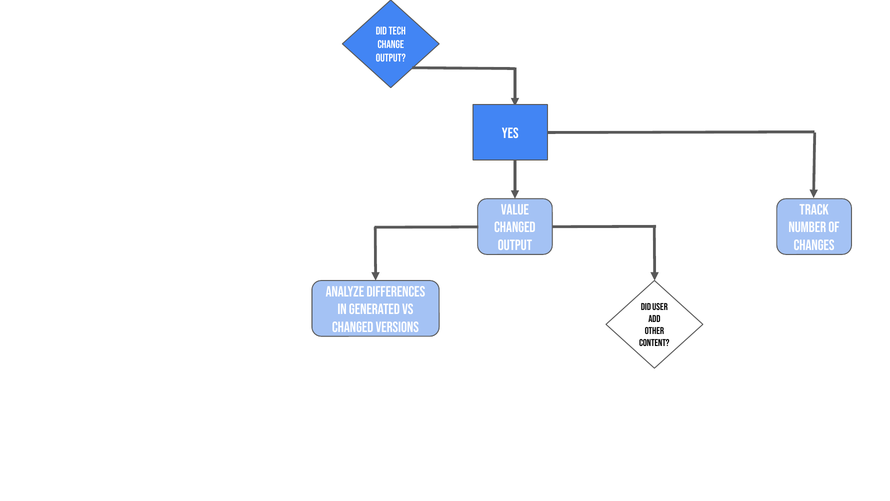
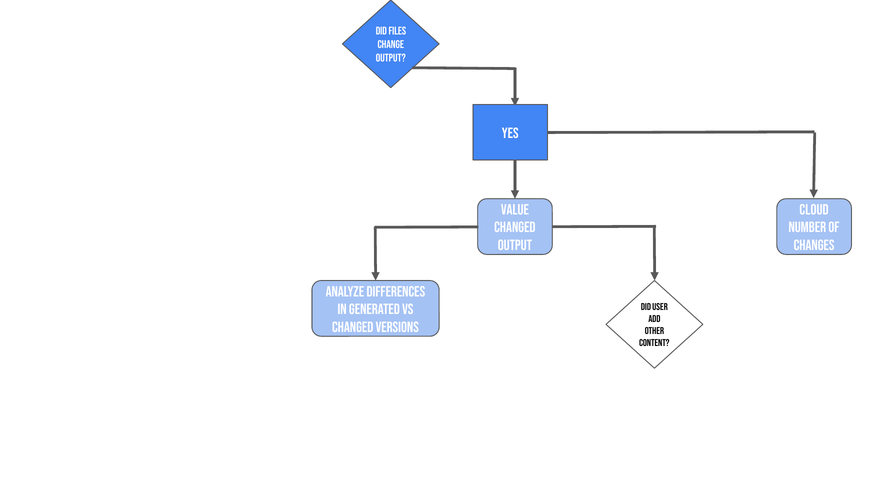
tech: tech -> files (397, 31)
Track: Track -> Cloud (814, 210)
